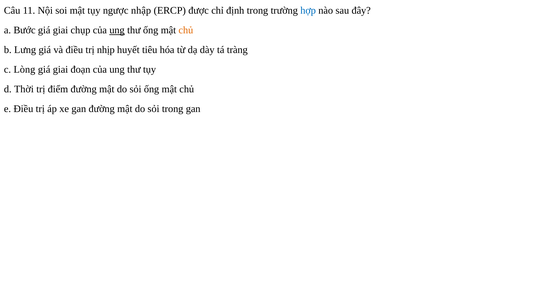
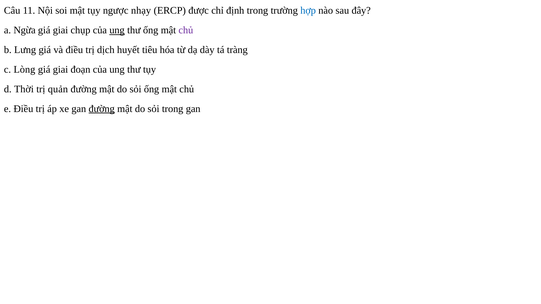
nhập: nhập -> nhạy (141, 11)
Bước: Bước -> Ngừa (25, 30)
chủ colour: orange -> purple (186, 30)
nhịp: nhịp -> dịch (106, 50)
điểm: điểm -> quản (58, 89)
đường underline: none -> present (102, 109)
